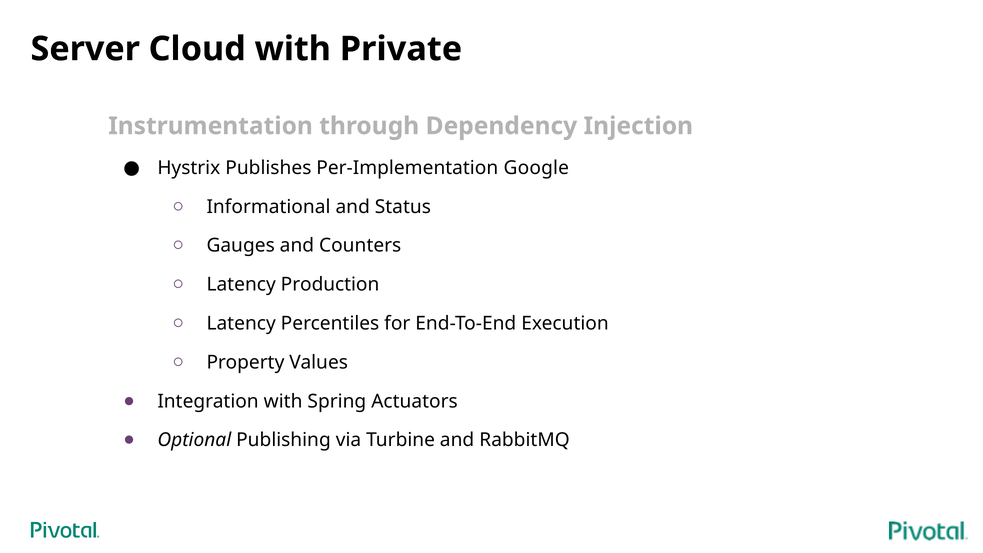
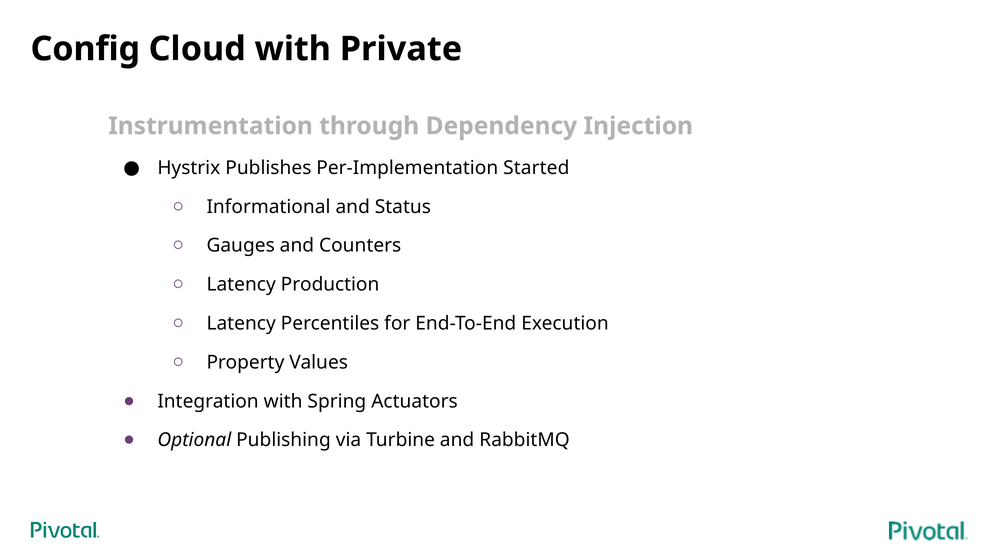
Server: Server -> Config (85, 49)
Google: Google -> Started (536, 168)
